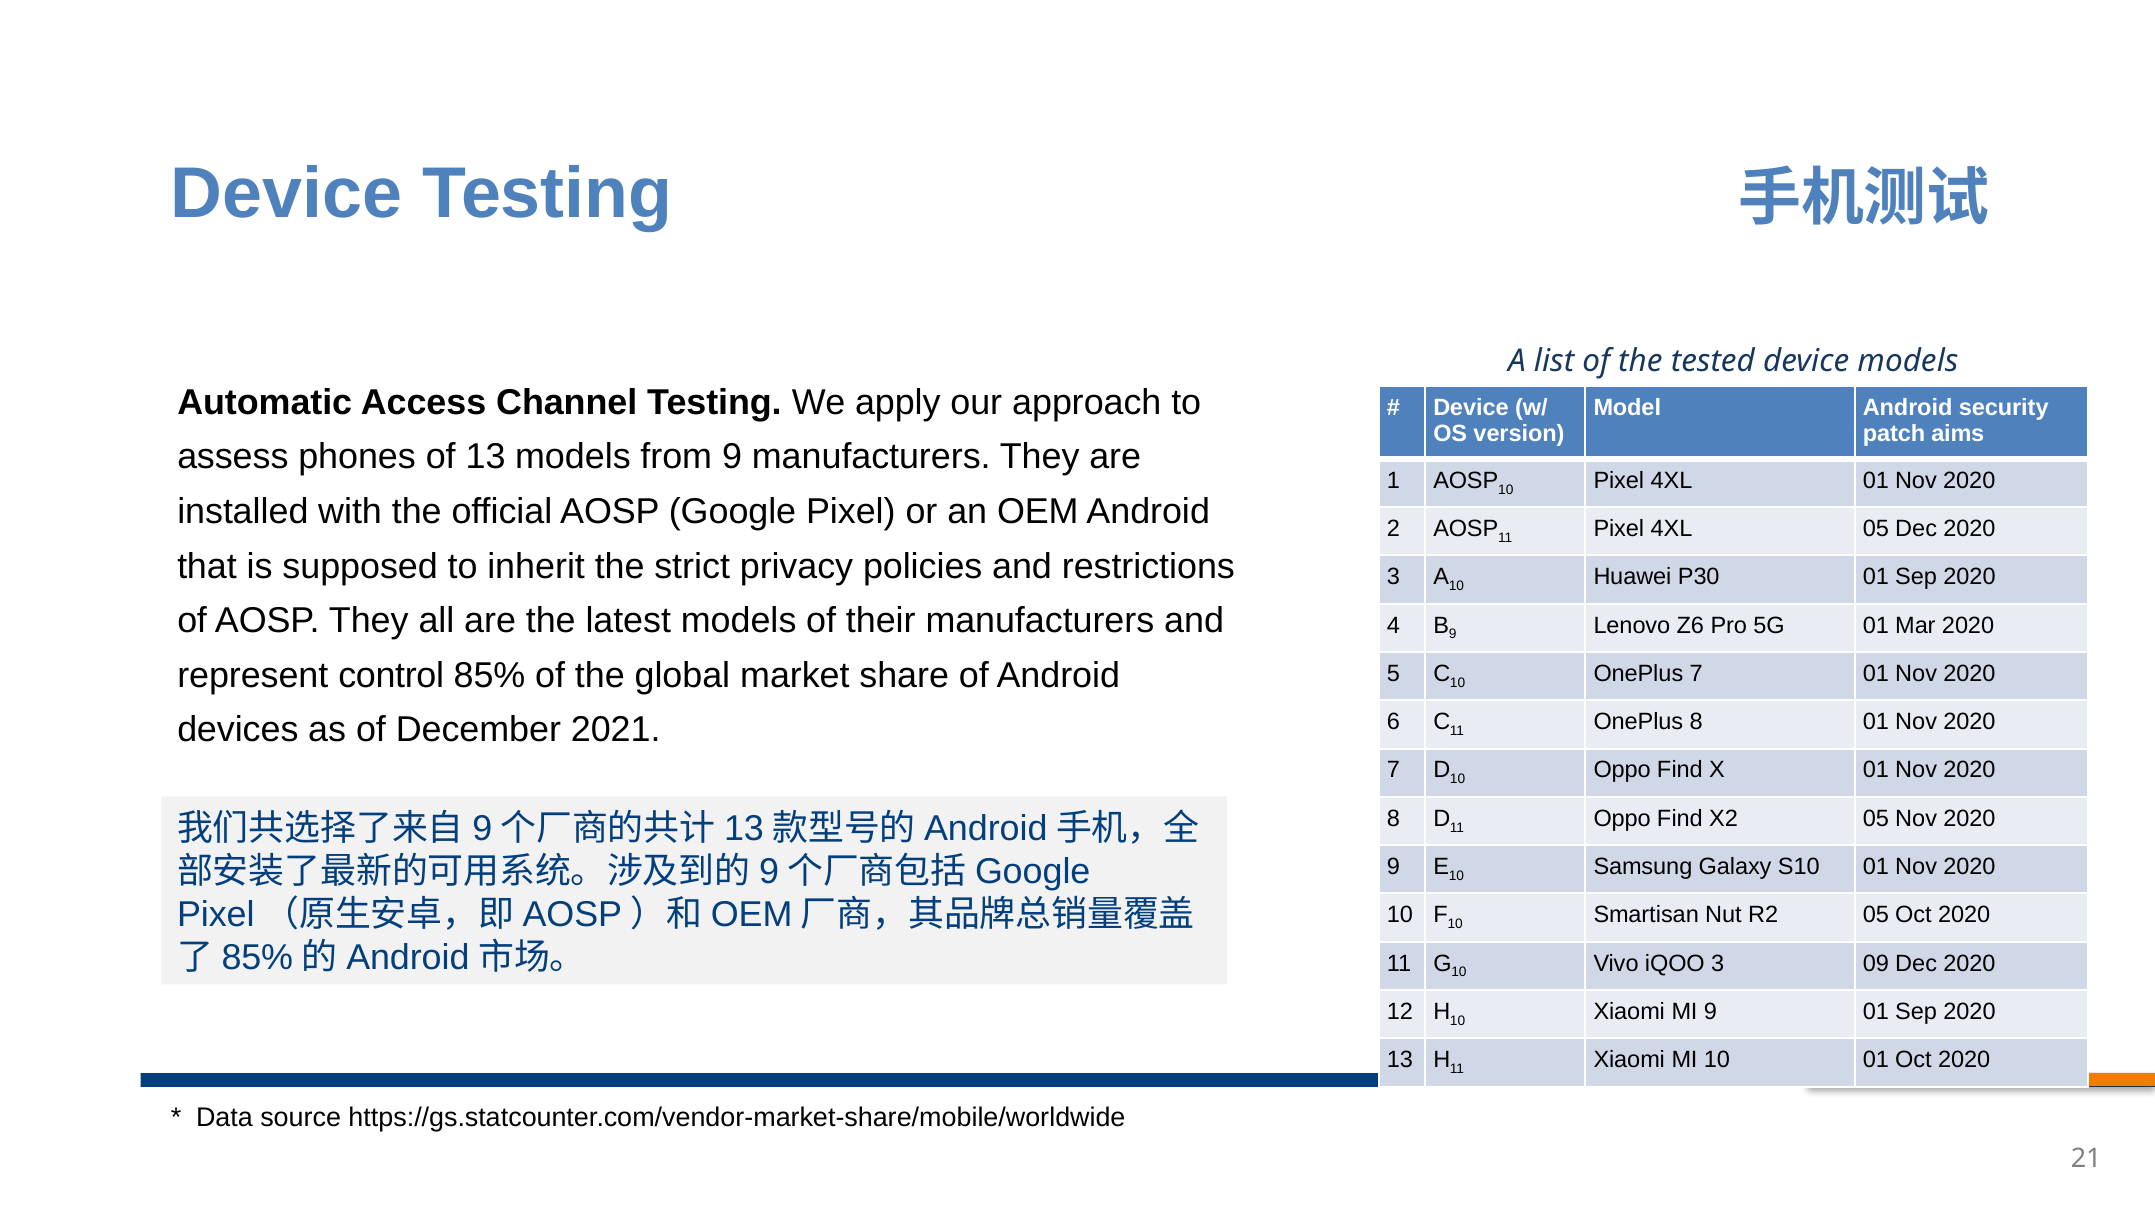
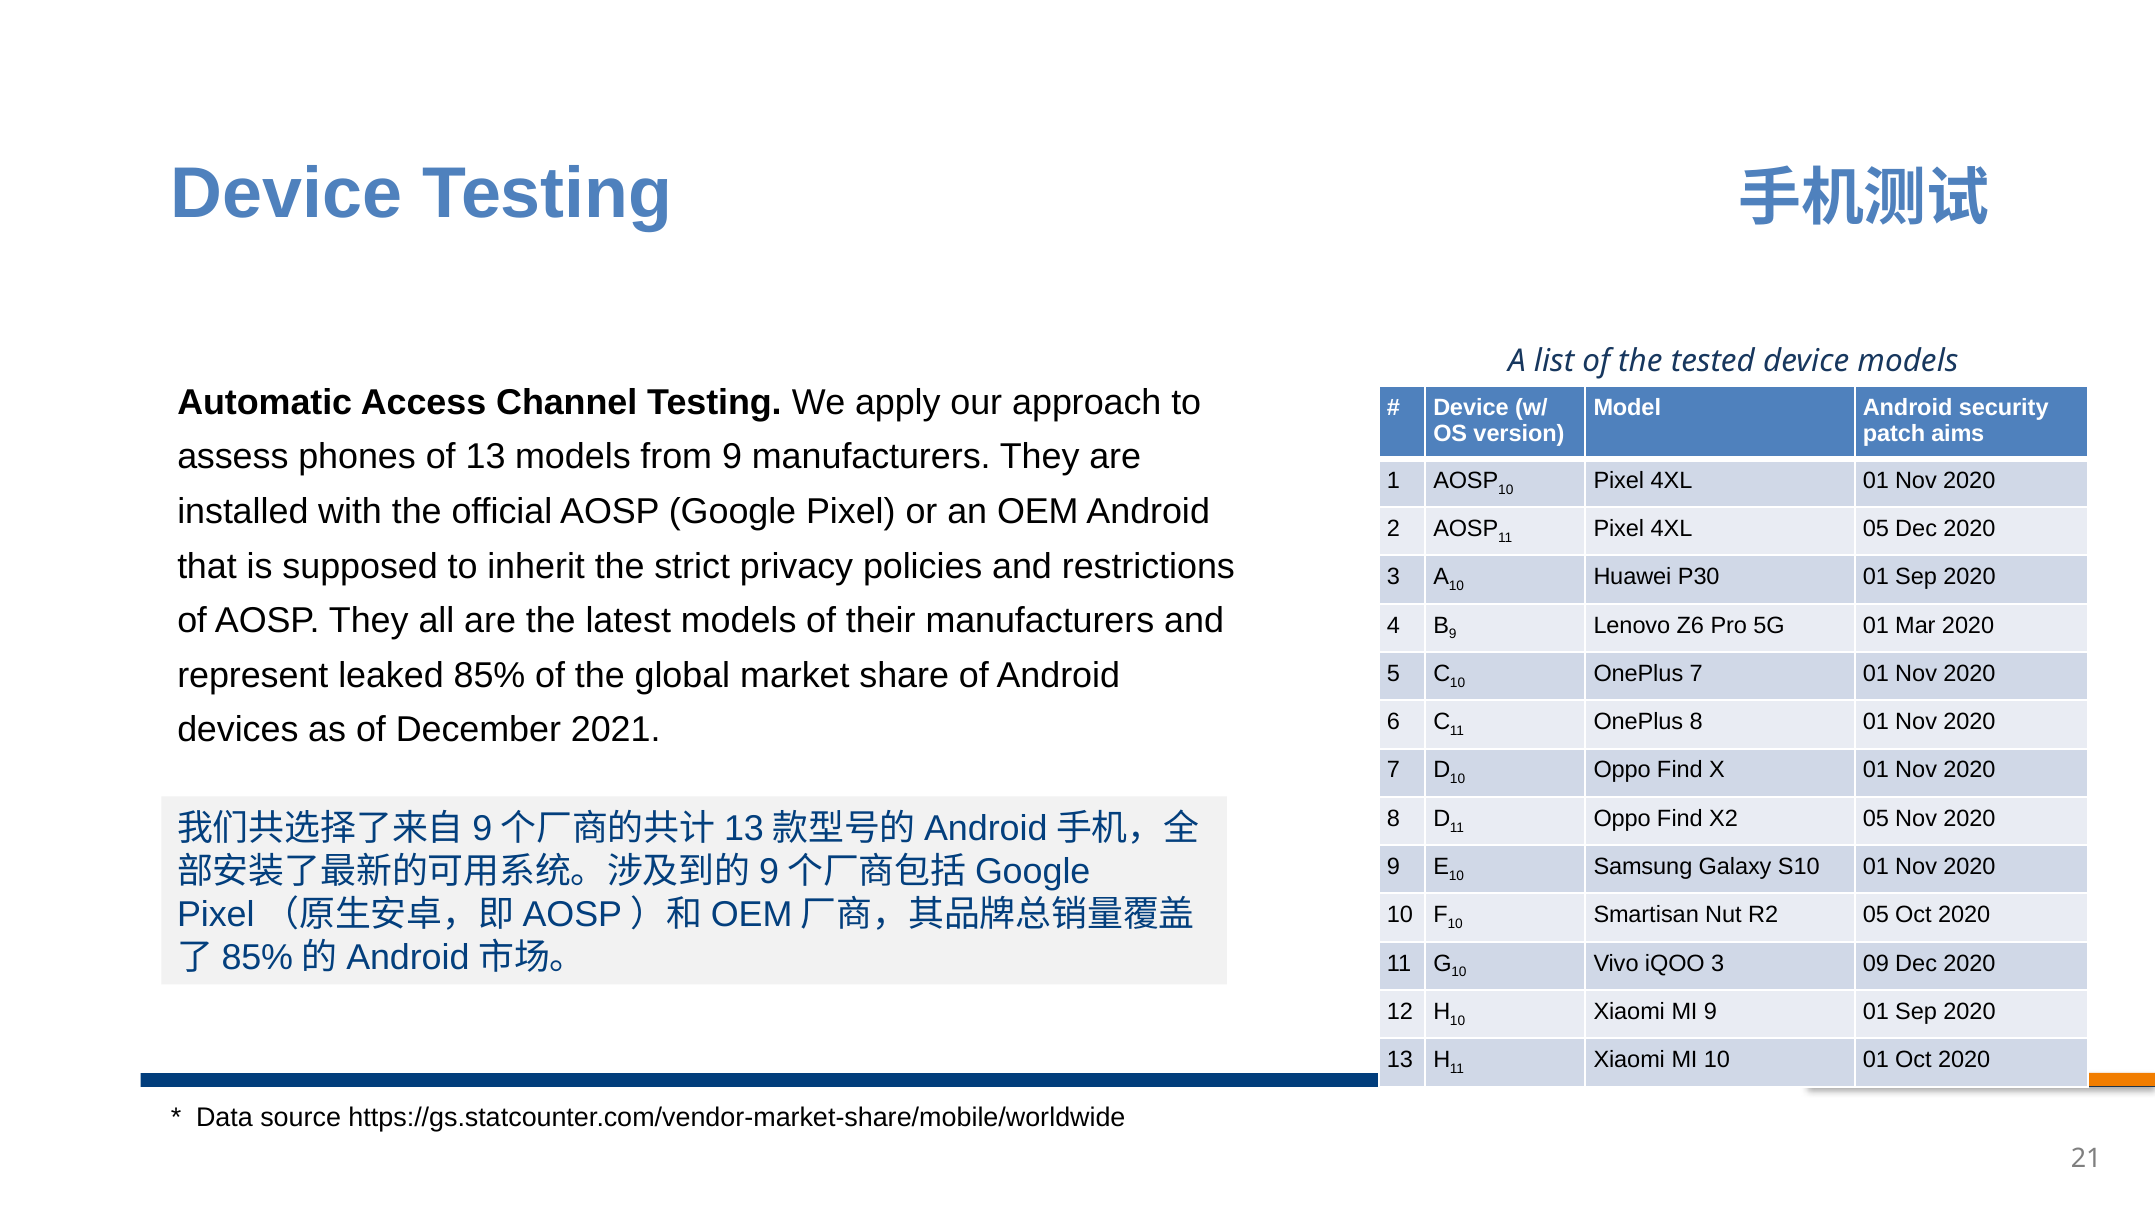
control: control -> leaked (391, 676)
